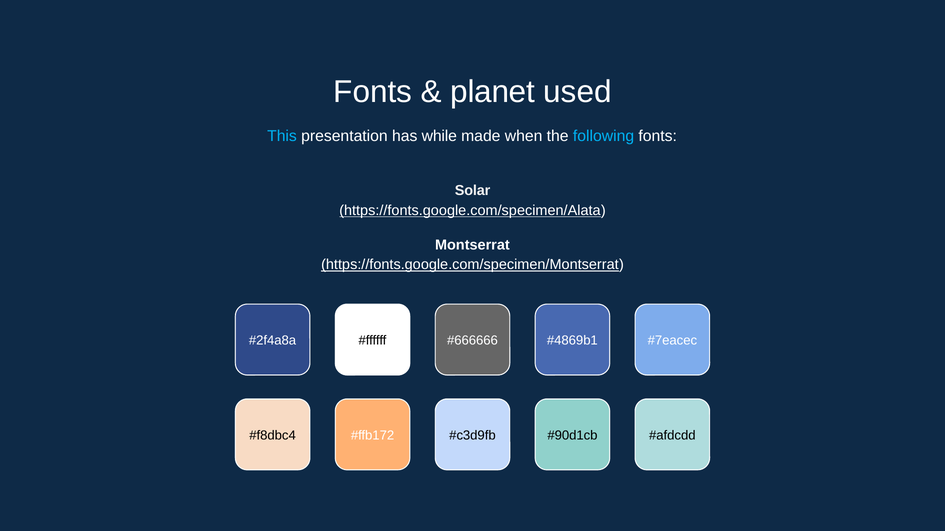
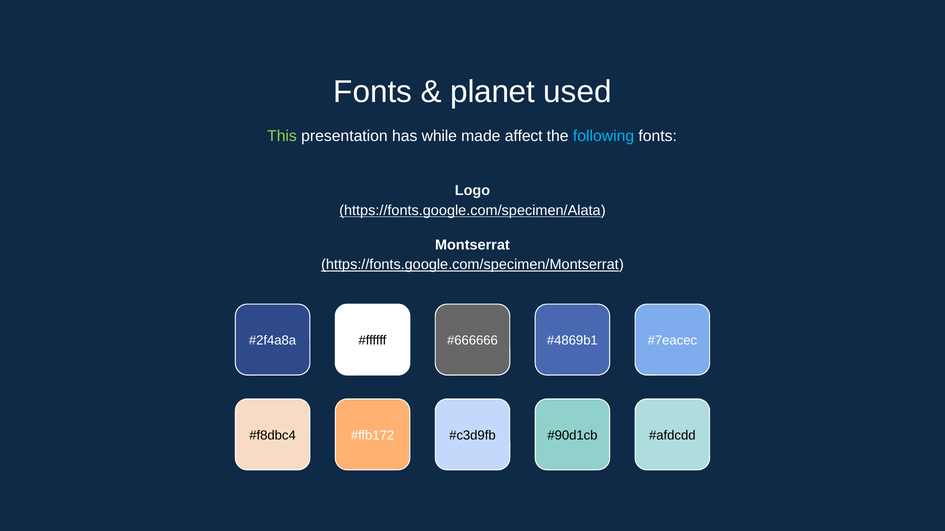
This colour: light blue -> light green (282, 136)
when: when -> affect (524, 136)
Solar: Solar -> Logo (472, 191)
